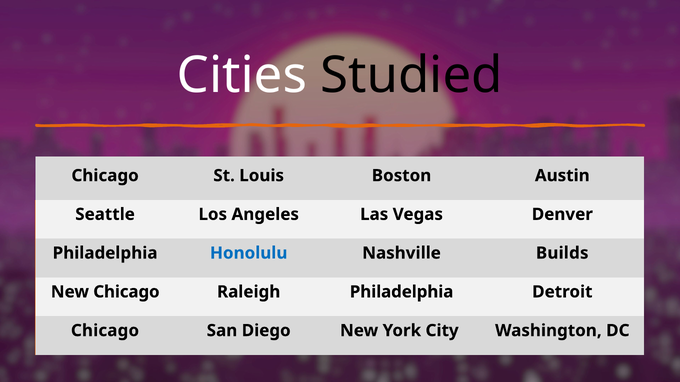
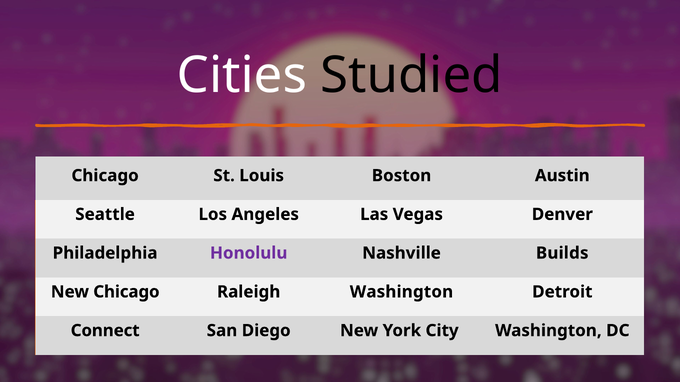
Honolulu colour: blue -> purple (249, 253)
Raleigh Philadelphia: Philadelphia -> Washington (401, 292)
Chicago: Chicago -> Connect (105, 331)
